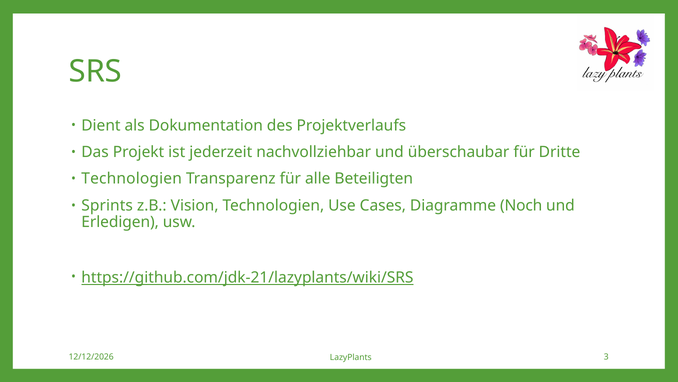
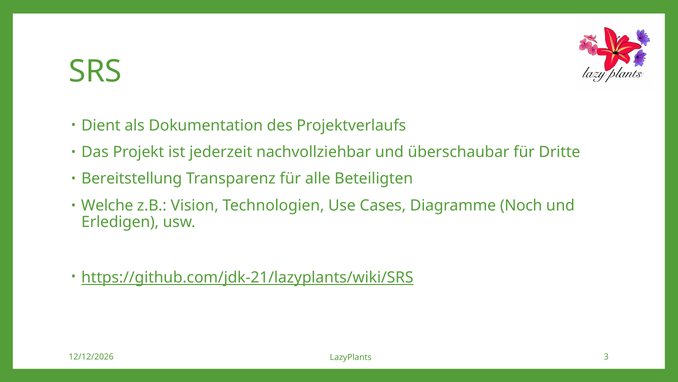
Technologien: Technologien -> Bereitstellung (132, 179)
Sprints: Sprints -> Welche (107, 205)
